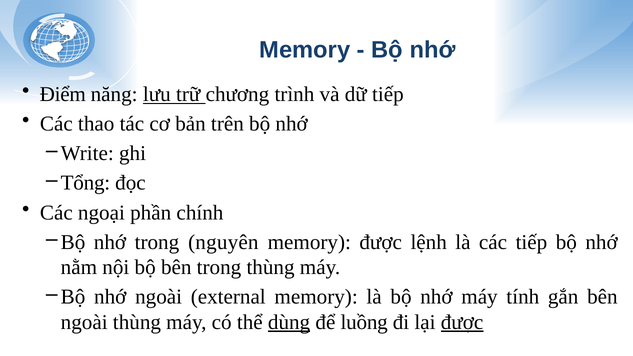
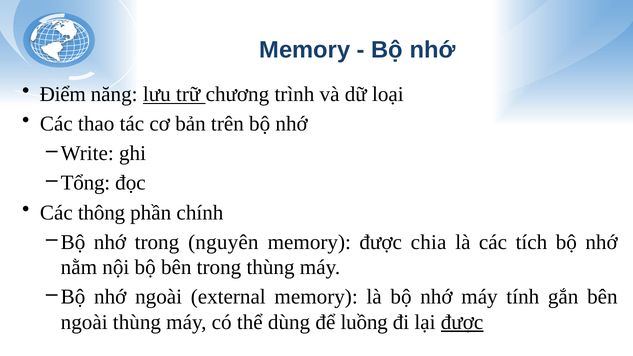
dữ tiếp: tiếp -> loại (388, 94)
ngoại: ngoại -> thông (102, 213)
lệnh: lệnh -> chia (429, 242)
các tiếp: tiếp -> tích (531, 242)
dùng underline: present -> none (289, 322)
